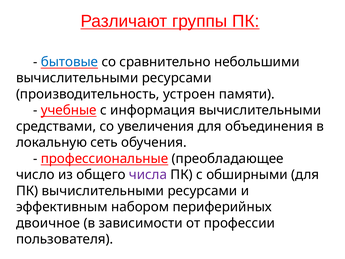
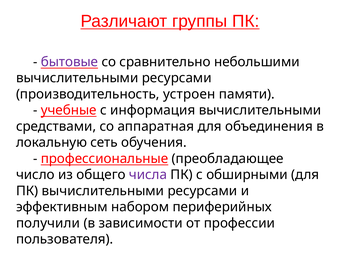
бытовые colour: blue -> purple (69, 62)
увеличения: увеличения -> аппаратная (156, 126)
двоичное: двоичное -> получили (48, 223)
